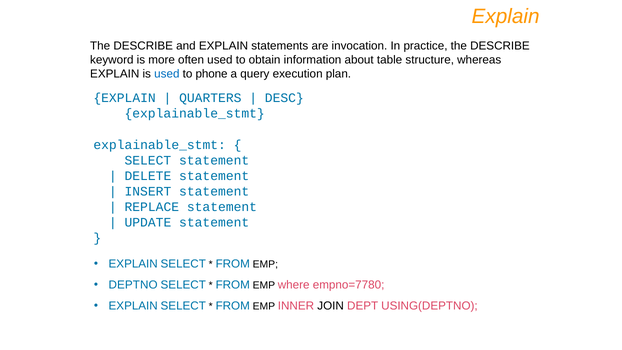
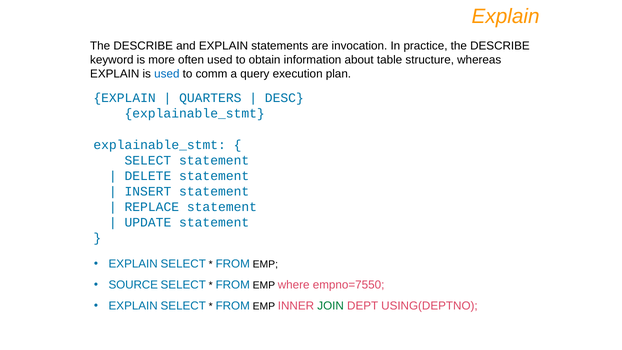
phone: phone -> comm (212, 74)
DEPTNO: DEPTNO -> SOURCE (133, 285)
empno=7780: empno=7780 -> empno=7550 (349, 285)
JOIN colour: black -> green (331, 306)
